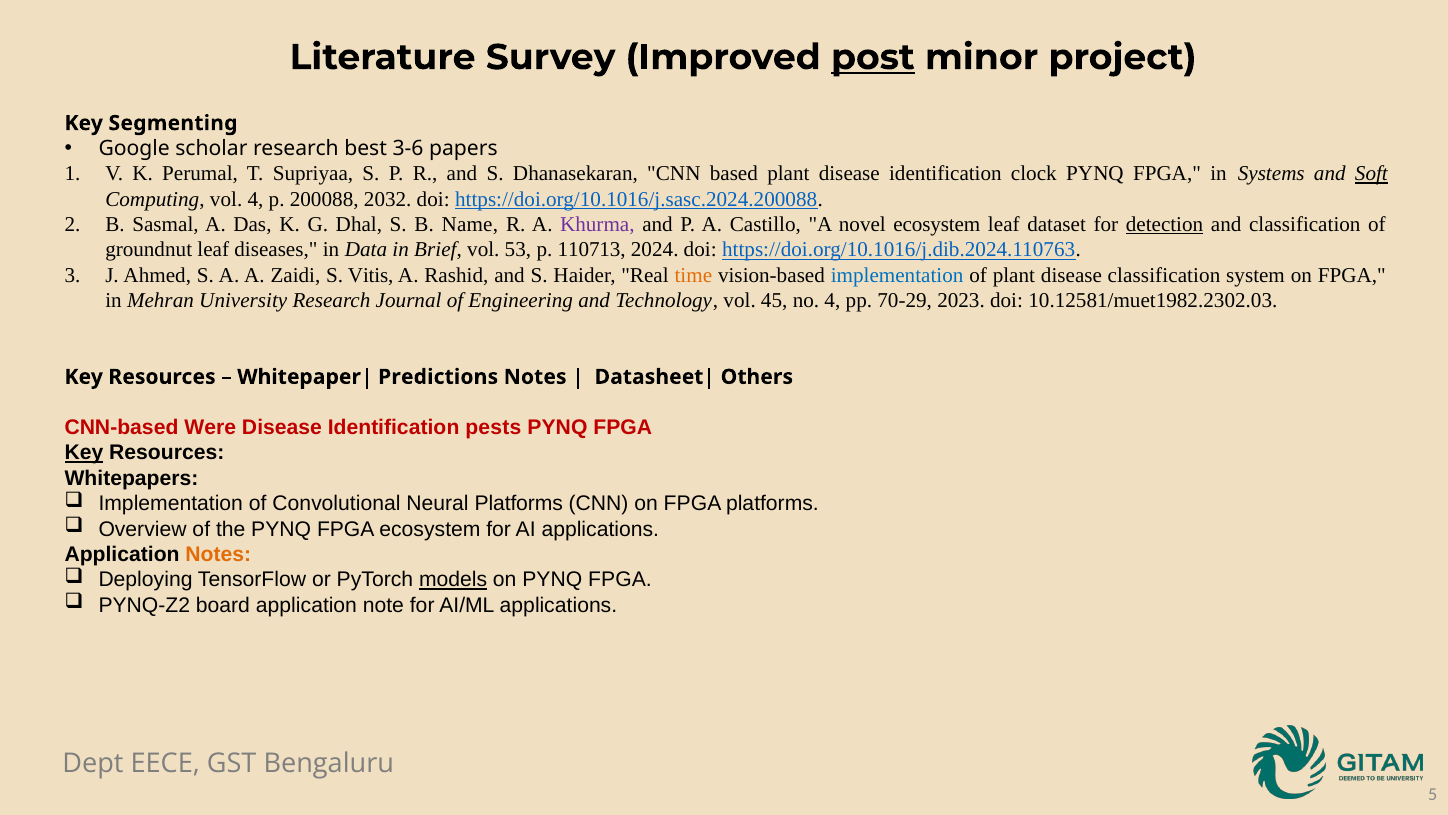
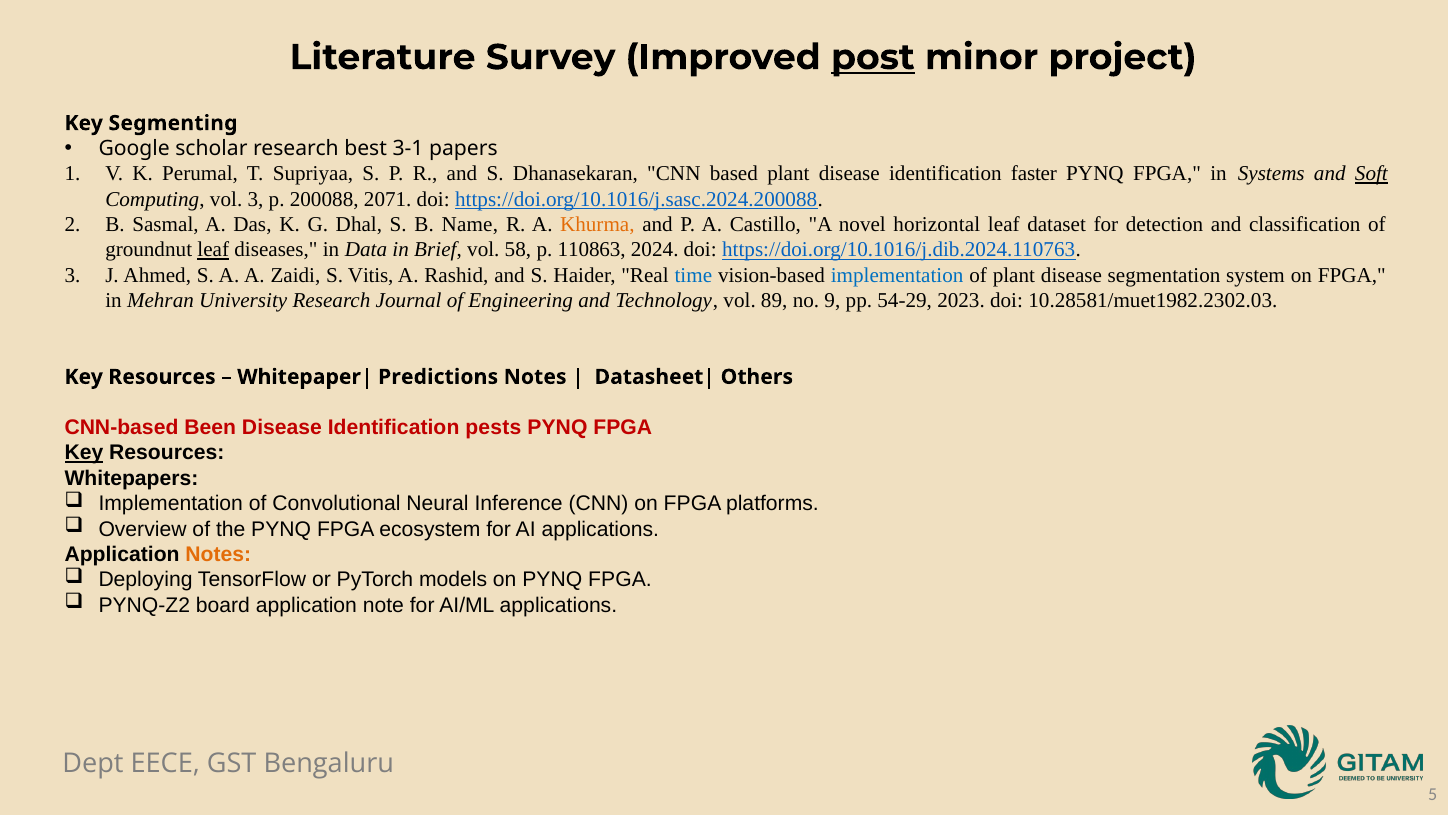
3-6: 3-6 -> 3-1 (408, 148)
clock: clock -> faster (1034, 174)
vol 4: 4 -> 3 (255, 199)
2032: 2032 -> 2071 (388, 199)
Khurma colour: purple -> orange (597, 225)
novel ecosystem: ecosystem -> horizontal (937, 225)
detection underline: present -> none (1165, 225)
leaf underline: none -> present (213, 250)
53: 53 -> 58 (518, 250)
110713: 110713 -> 110863 (592, 250)
time colour: orange -> blue (693, 275)
disease classification: classification -> segmentation (1164, 275)
45: 45 -> 89 (774, 301)
no 4: 4 -> 9 (832, 301)
70-29: 70-29 -> 54-29 (905, 301)
10.12581/muet1982.2302.03: 10.12581/muet1982.2302.03 -> 10.28581/muet1982.2302.03 (1153, 301)
Were: Were -> Been (210, 427)
Neural Platforms: Platforms -> Inference (519, 503)
models underline: present -> none (453, 579)
